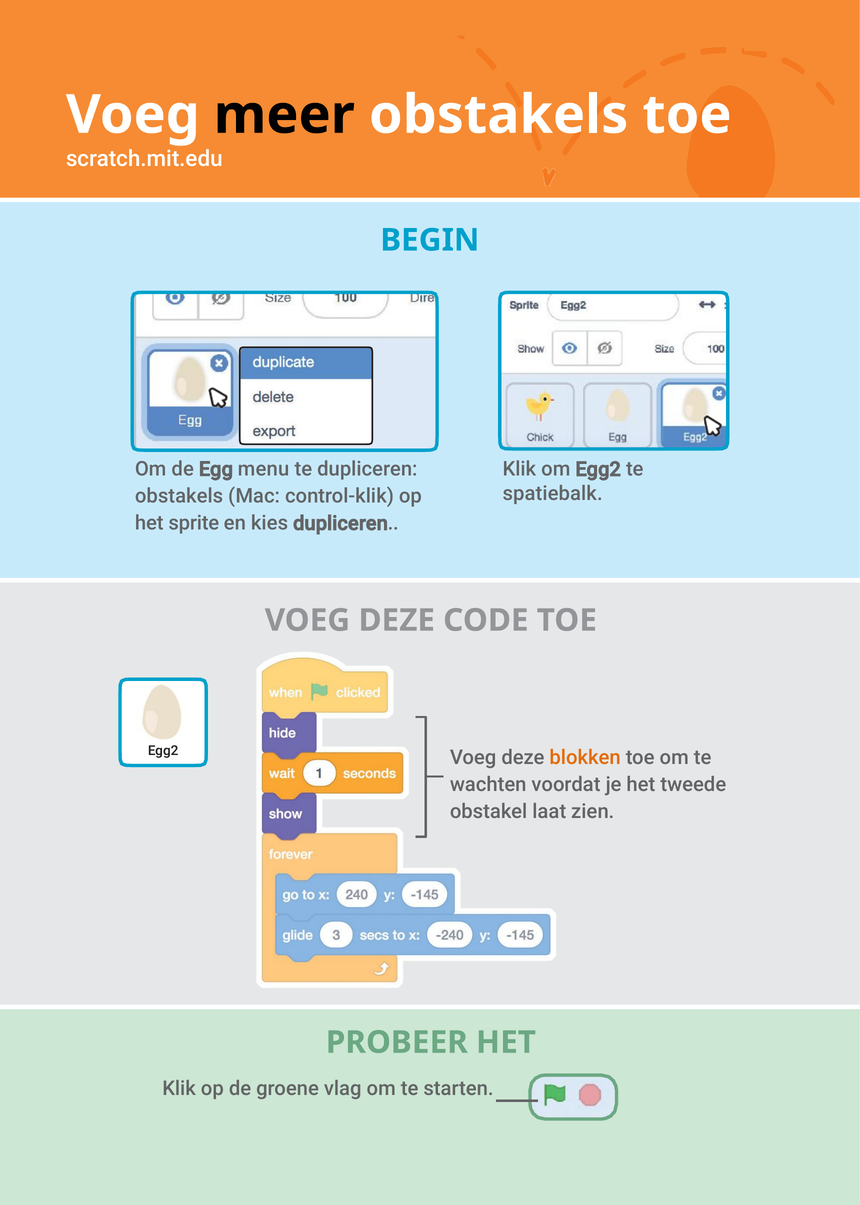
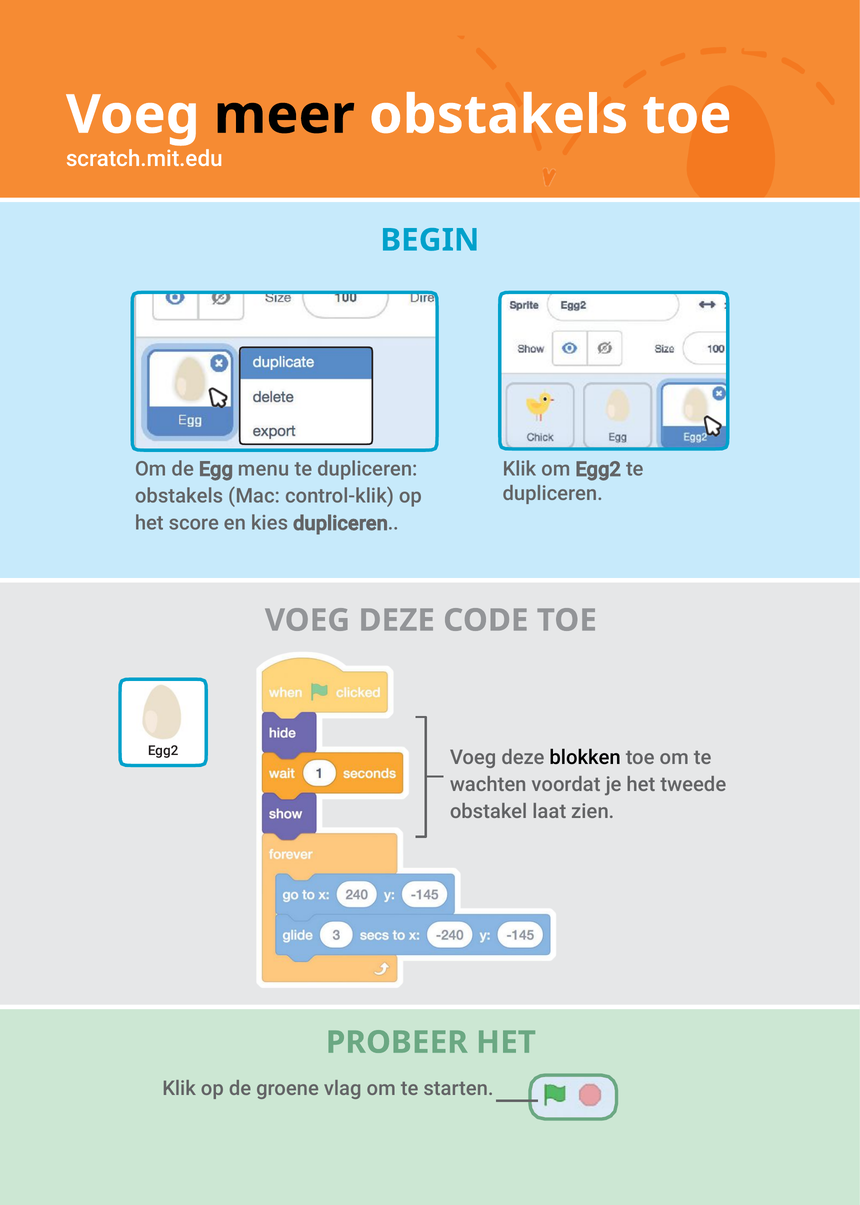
spatiebalk: spatiebalk -> dupliceren (553, 493)
sprite: sprite -> score (194, 523)
blokken colour: orange -> black (585, 757)
